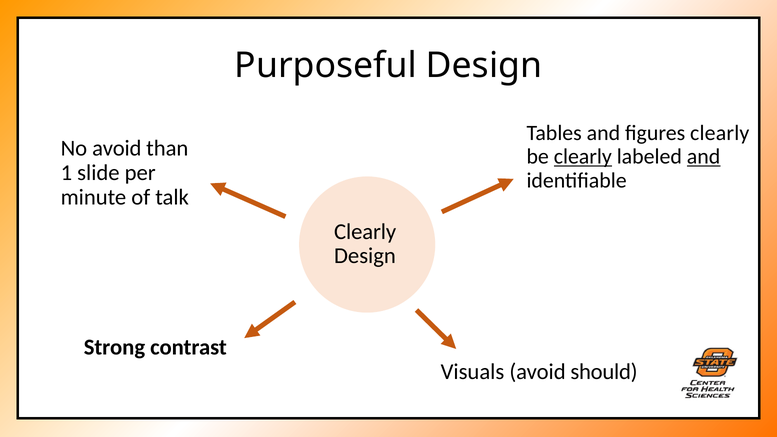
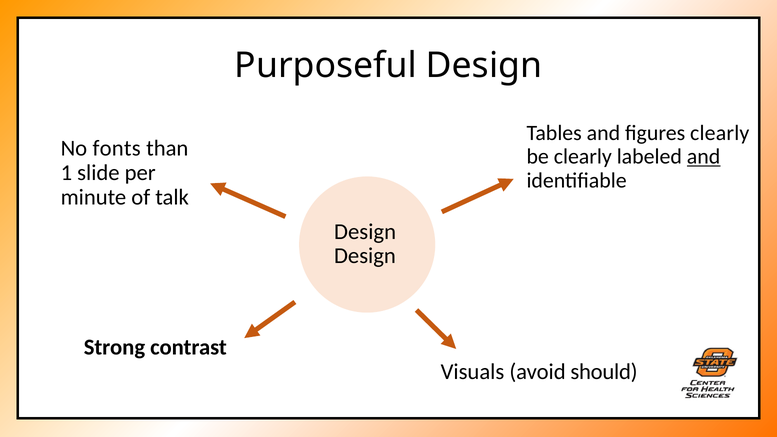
No avoid: avoid -> fonts (117, 148)
clearly underline: present -> none (583, 157)
Clearly: Clearly -> Design (365, 232)
